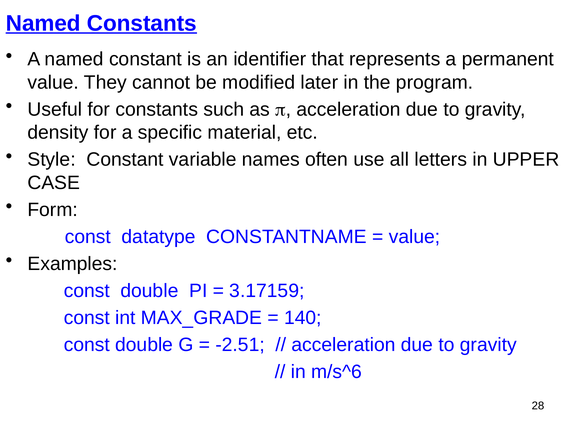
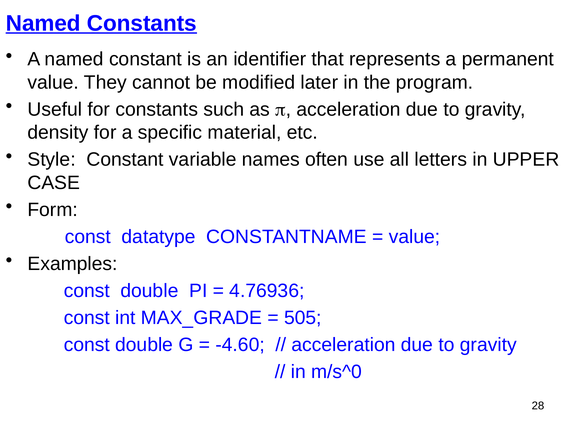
3.17159: 3.17159 -> 4.76936 (267, 291)
140: 140 -> 505 (303, 318)
-2.51: -2.51 -> -4.60 (240, 345)
m/s^6: m/s^6 -> m/s^0 (337, 372)
